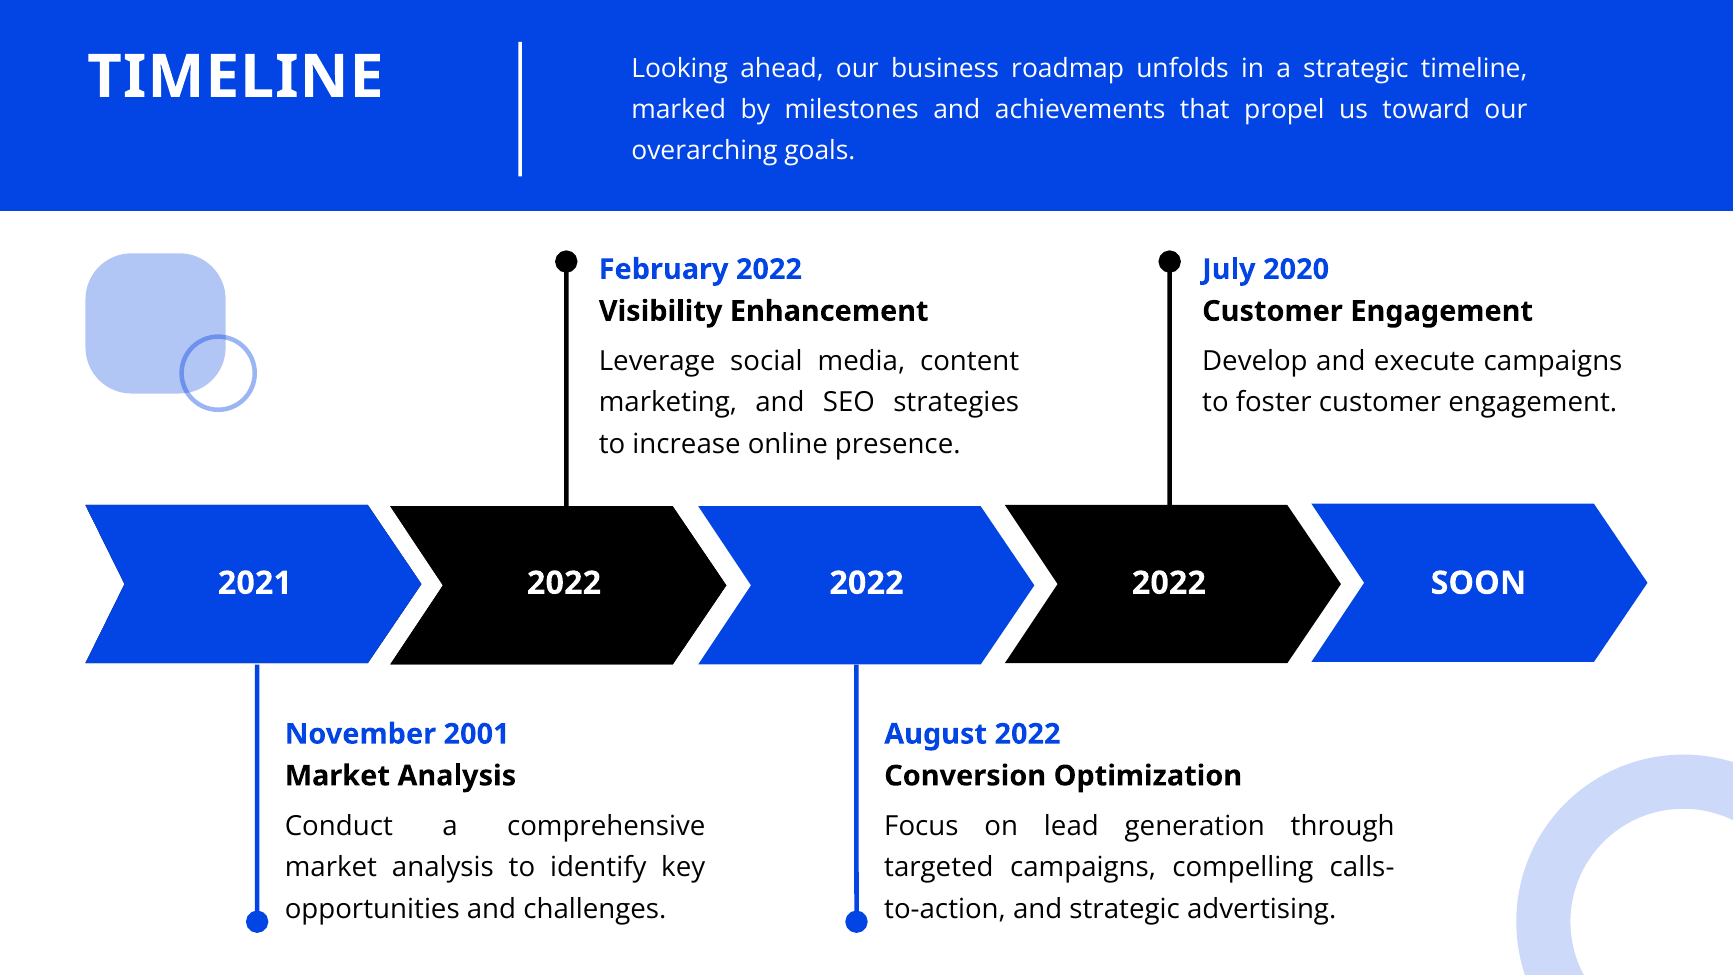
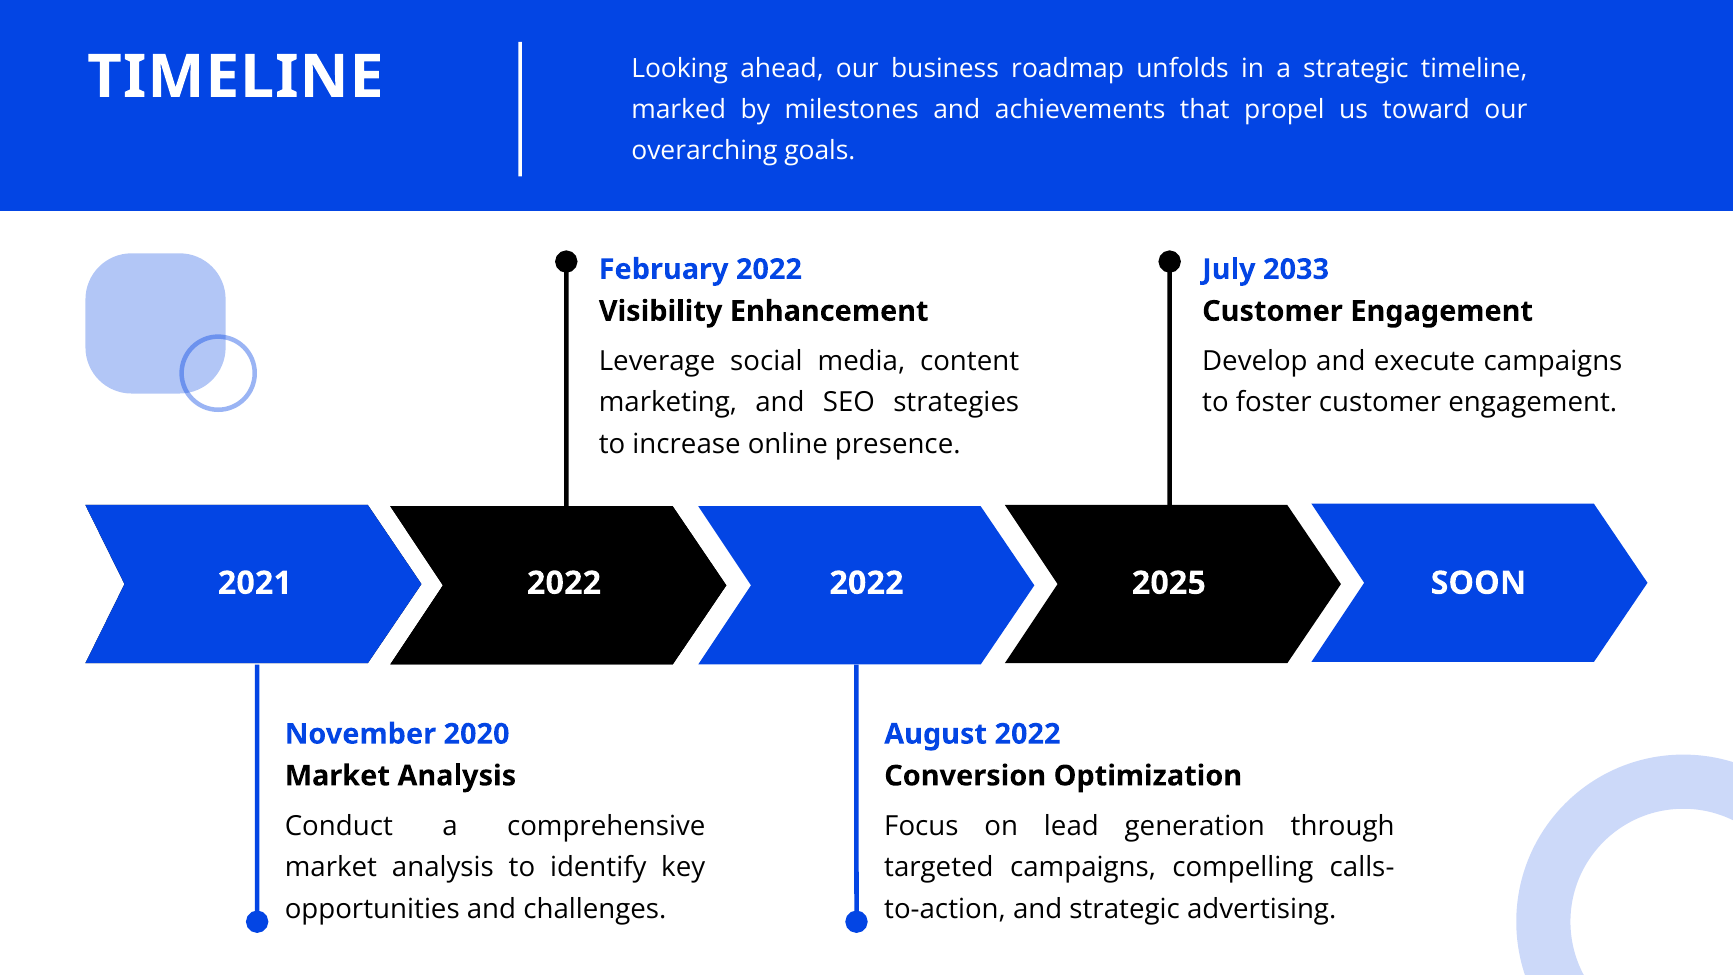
2020: 2020 -> 2033 (1296, 269)
2022 2022 2022: 2022 -> 2025 (1169, 583)
2001: 2001 -> 2020 (477, 734)
